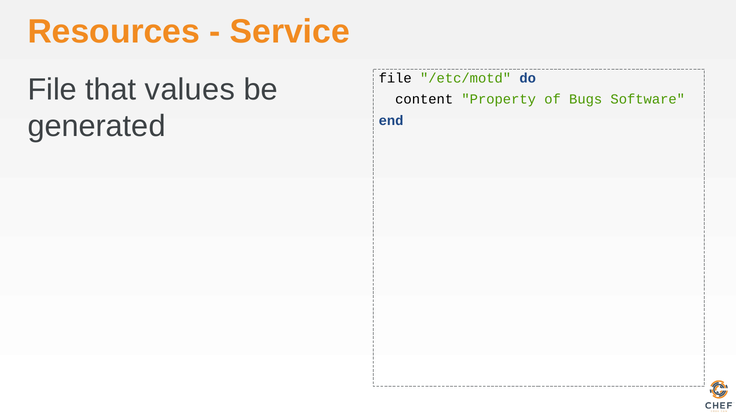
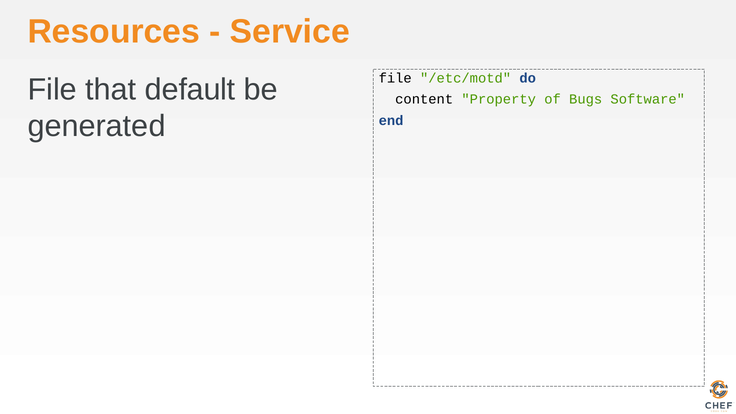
values: values -> default (190, 90)
